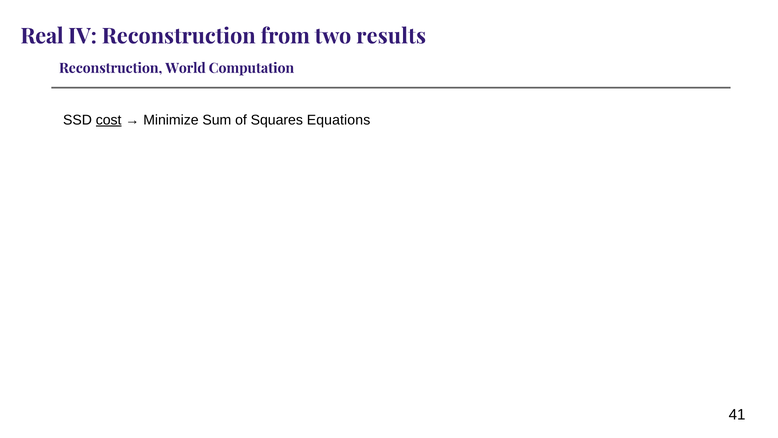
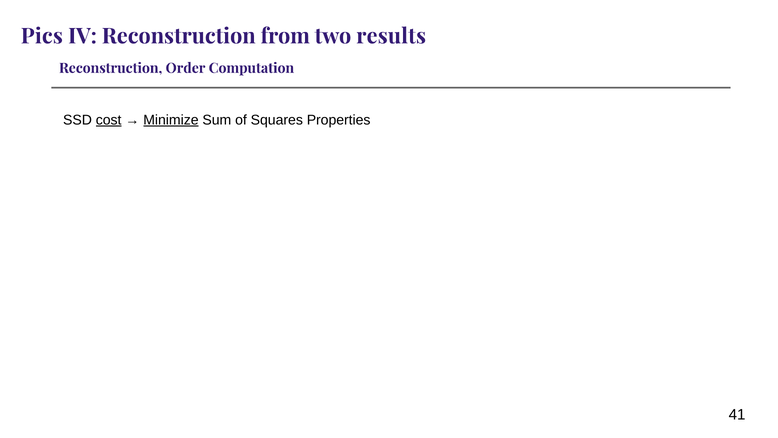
Real: Real -> Pics (42, 36)
World: World -> Order (185, 68)
Minimize underline: none -> present (171, 120)
Equations: Equations -> Properties (339, 120)
